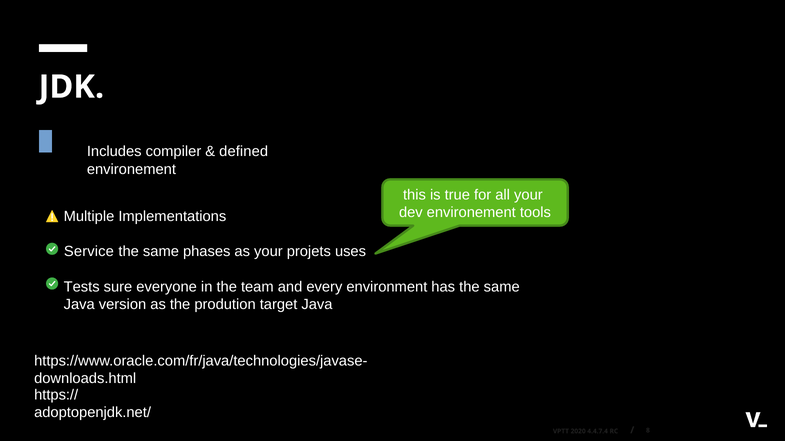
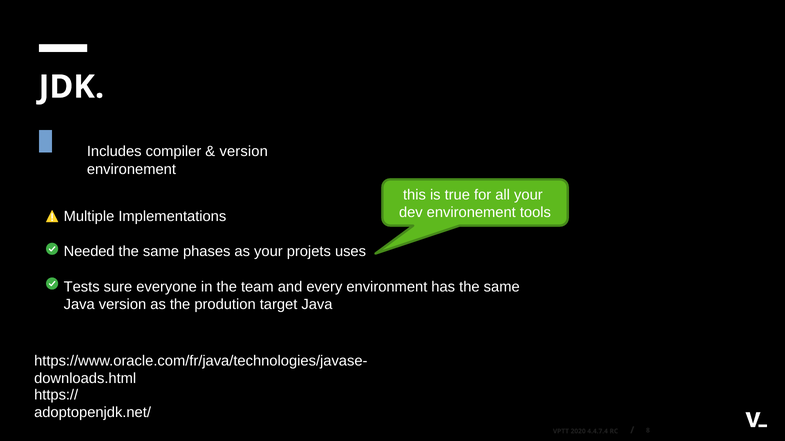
defined: defined -> version (244, 152)
Service: Service -> Needed (89, 252)
